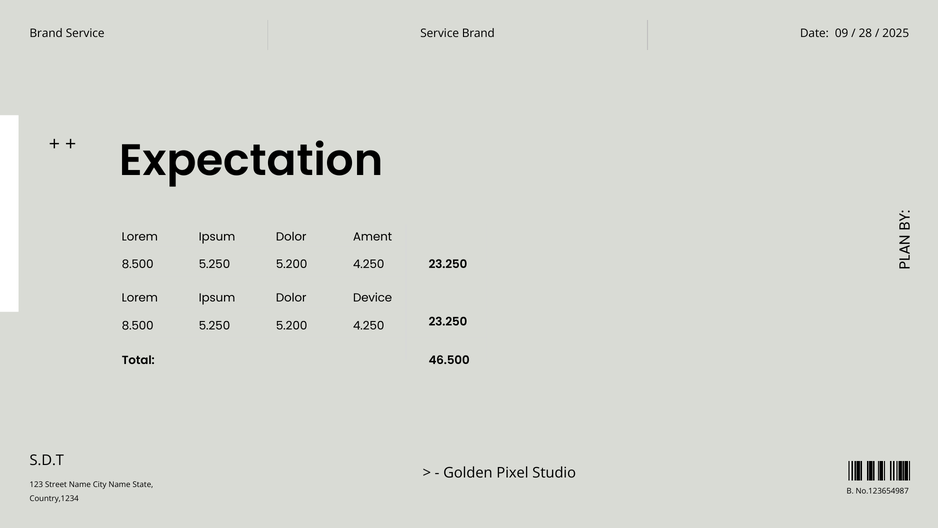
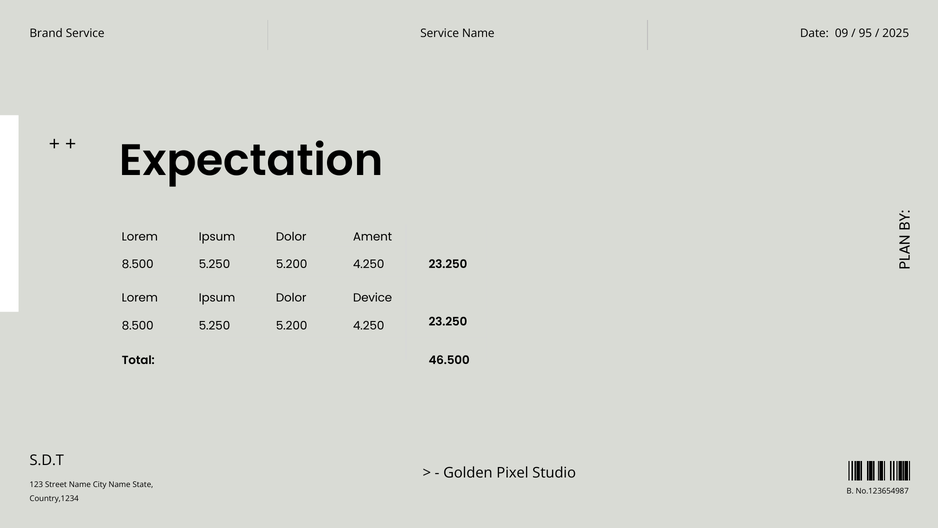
Service Brand: Brand -> Name (478, 34)
28: 28 -> 95 (865, 34)
